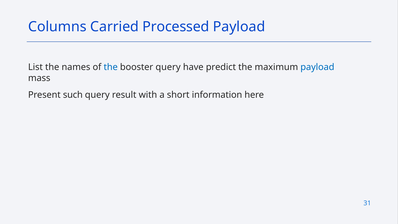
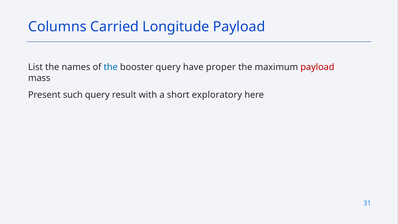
Processed: Processed -> Longitude (176, 27)
predict: predict -> proper (221, 67)
payload colour: blue -> red (317, 67)
information: information -> exploratory (217, 95)
